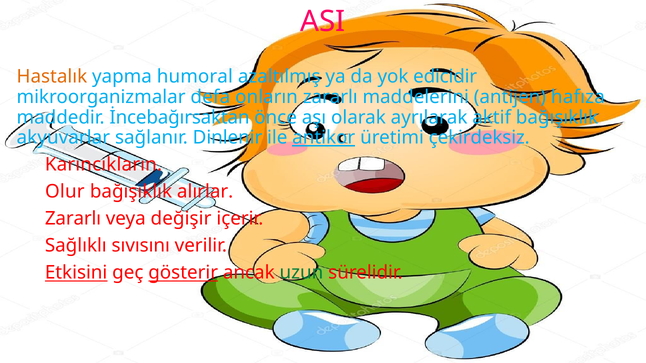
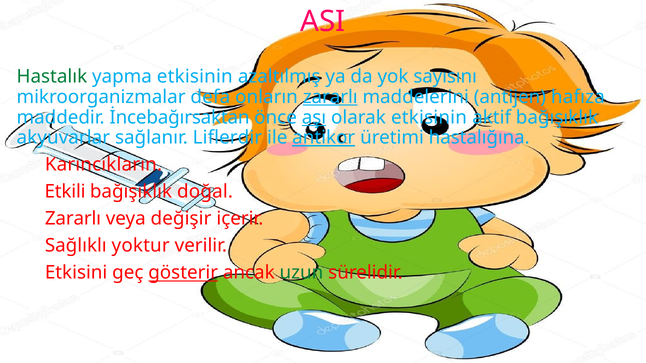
Hastalık colour: orange -> green (52, 77)
yapma humoral: humoral -> etkisinin (195, 77)
edicidir: edicidir -> sayısını (445, 77)
zararlı underline: none -> present (330, 97)
aşı underline: none -> present (314, 117)
olarak ayrılarak: ayrılarak -> etkisinin (429, 117)
Dinlenir: Dinlenir -> Liflerdir (227, 138)
çekirdeksiz: çekirdeksiz -> hastalığına (479, 138)
Olur: Olur -> Etkili (65, 192)
alırlar: alırlar -> doğal (205, 192)
sıvısını: sıvısını -> yoktur (141, 246)
Etkisini underline: present -> none (76, 273)
